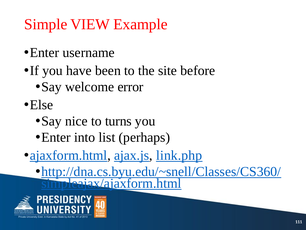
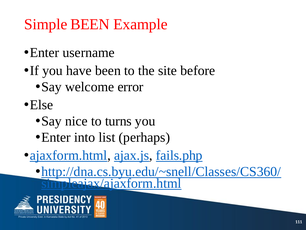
Simple VIEW: VIEW -> BEEN (90, 24)
link.php: link.php -> fails.php (179, 155)
